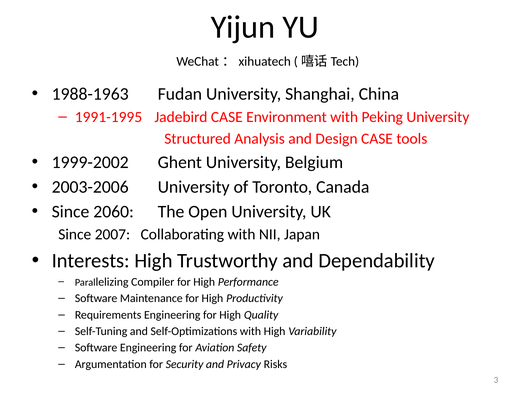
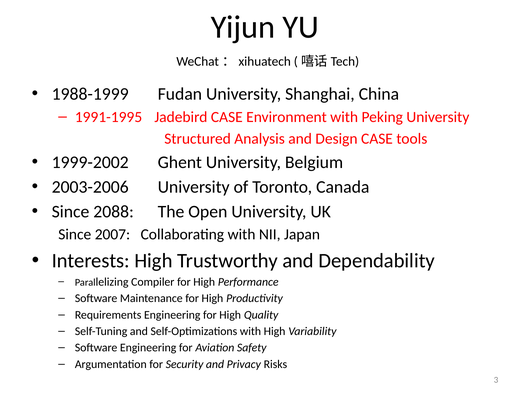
1988-1963: 1988-1963 -> 1988-1999 (90, 94)
2060: 2060 -> 2088 (114, 211)
